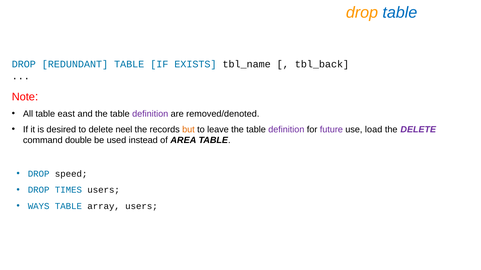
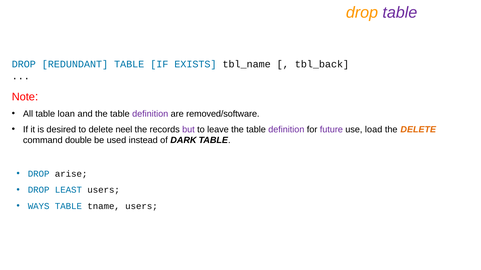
table colour: blue -> purple (400, 13)
east: east -> loan (66, 114)
removed/denoted: removed/denoted -> removed/software (223, 114)
but colour: orange -> purple (188, 130)
DELETE colour: purple -> orange (418, 130)
AREA: AREA -> DARK (183, 140)
speed: speed -> arise (71, 174)
TIMES: TIMES -> LEAST (68, 190)
array: array -> tname (104, 207)
